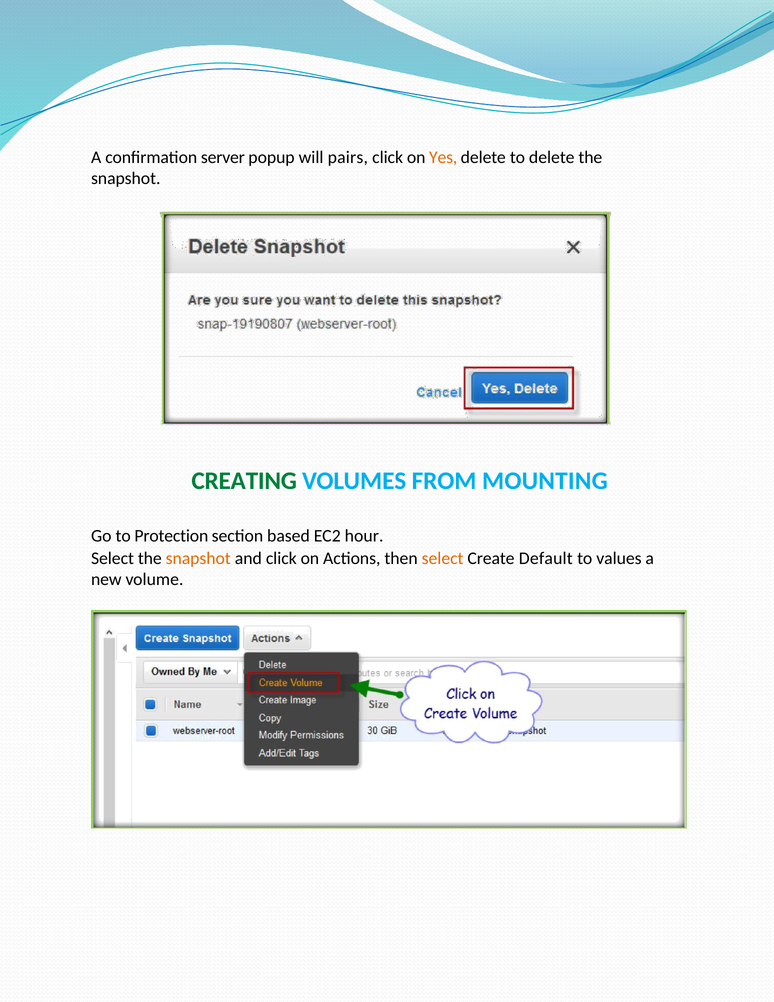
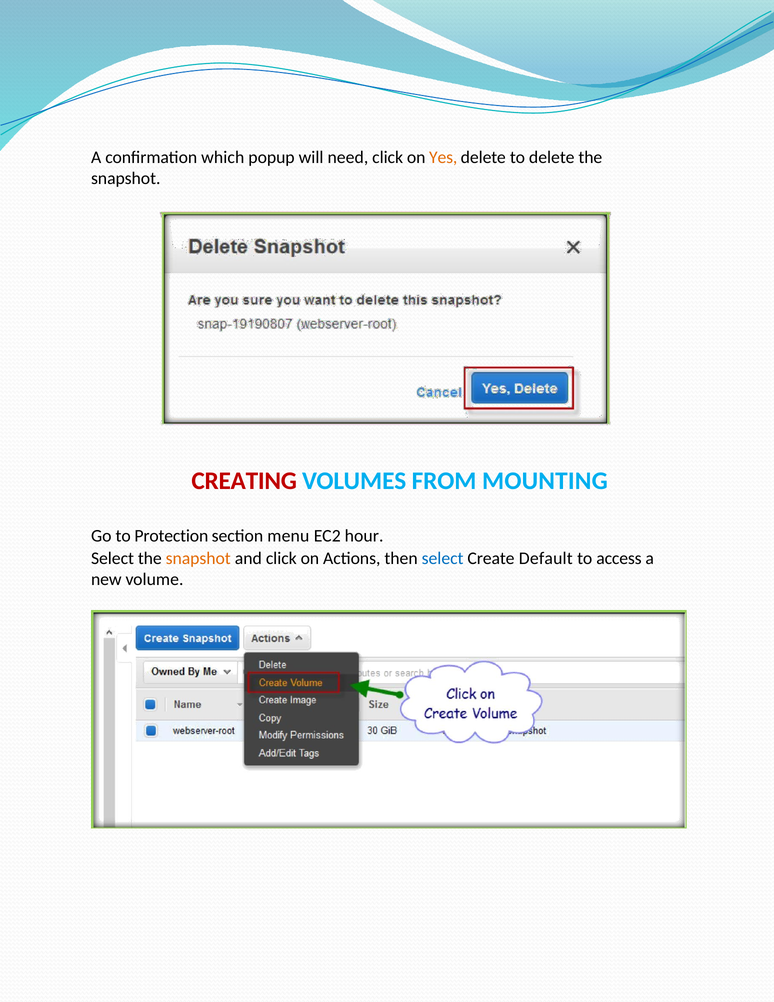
server: server -> which (223, 157)
pairs: pairs -> need (348, 157)
CREATING colour: green -> red (244, 481)
based: based -> menu (288, 536)
select colour: orange -> blue (443, 558)
values: values -> access (619, 558)
